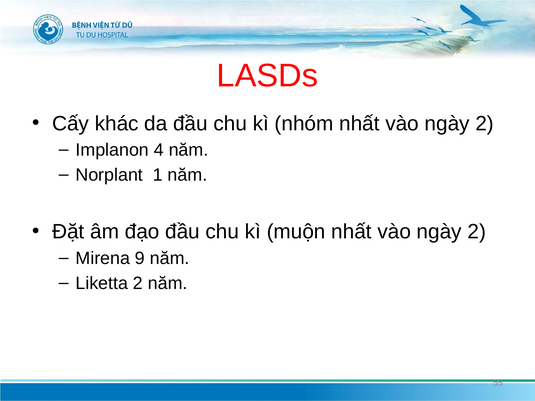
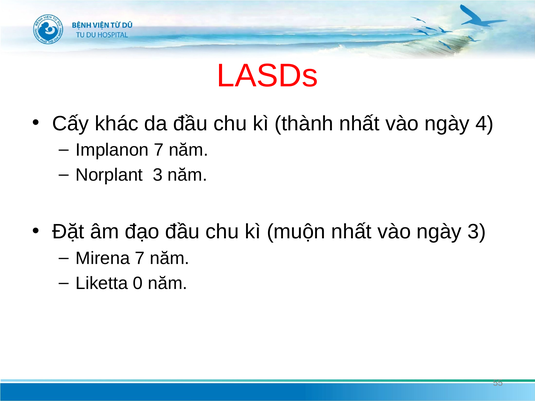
nhóm: nhóm -> thành (304, 124)
2: 2 -> 4 (485, 124)
Implanon 4: 4 -> 7 (159, 150)
Norplant 1: 1 -> 3 (158, 175)
2: 2 -> 3 (477, 232)
Mirena 9: 9 -> 7 (140, 258)
Liketta 2: 2 -> 0 (138, 283)
